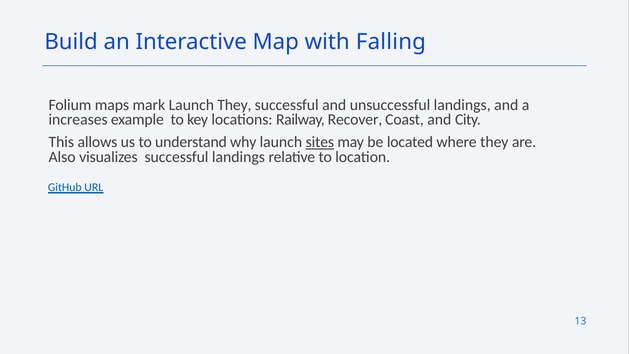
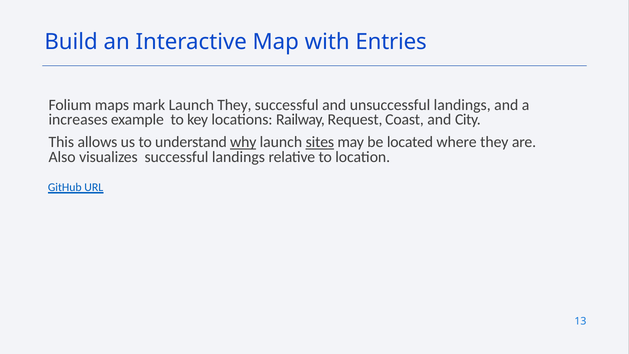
Falling: Falling -> Entries (391, 42)
Recover: Recover -> Request (355, 120)
why underline: none -> present (243, 142)
